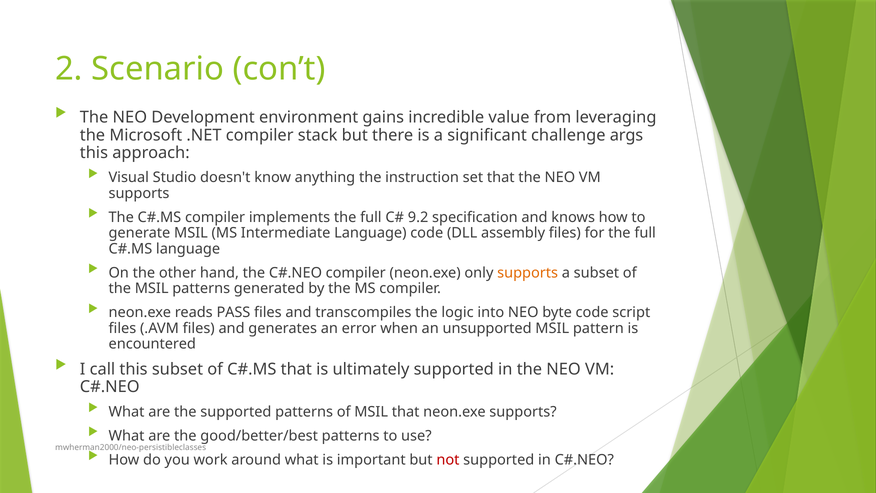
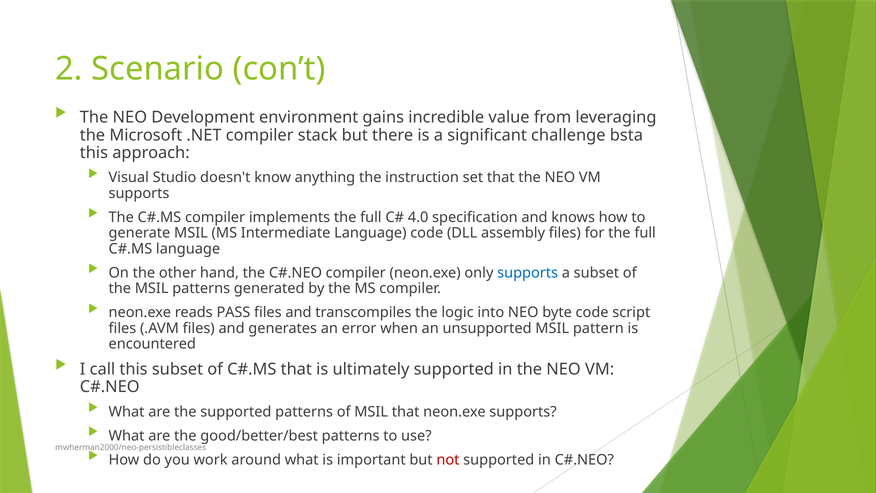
args: args -> bsta (626, 135)
9.2: 9.2 -> 4.0 (418, 217)
supports colour: orange -> blue (528, 273)
